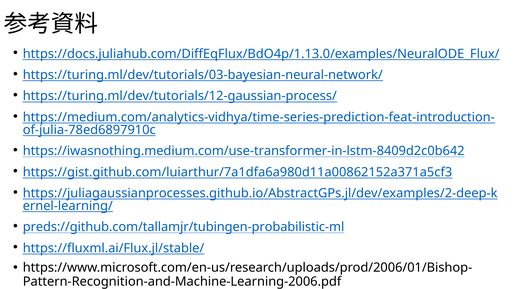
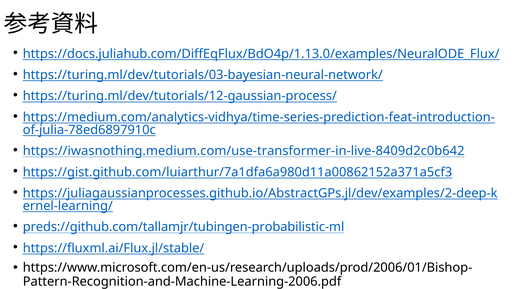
https://iwasnothing.medium.com/use-transformer-in-lstm-8409d2c0b642: https://iwasnothing.medium.com/use-transformer-in-lstm-8409d2c0b642 -> https://iwasnothing.medium.com/use-transformer-in-live-8409d2c0b642 (244, 151)
